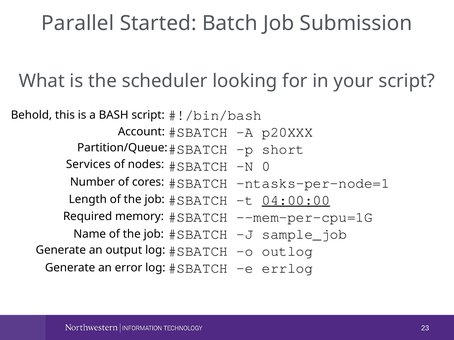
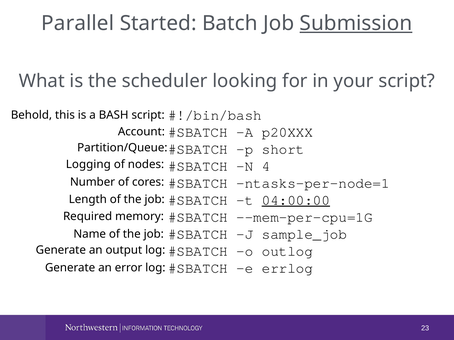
Submission underline: none -> present (356, 23)
0: 0 -> 4 (266, 166)
Services: Services -> Logging (88, 165)
